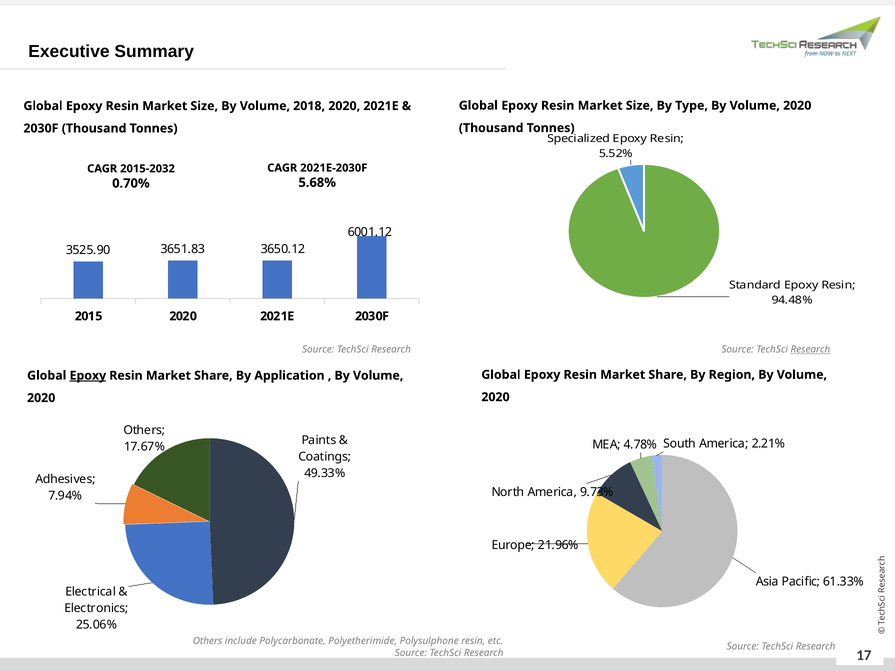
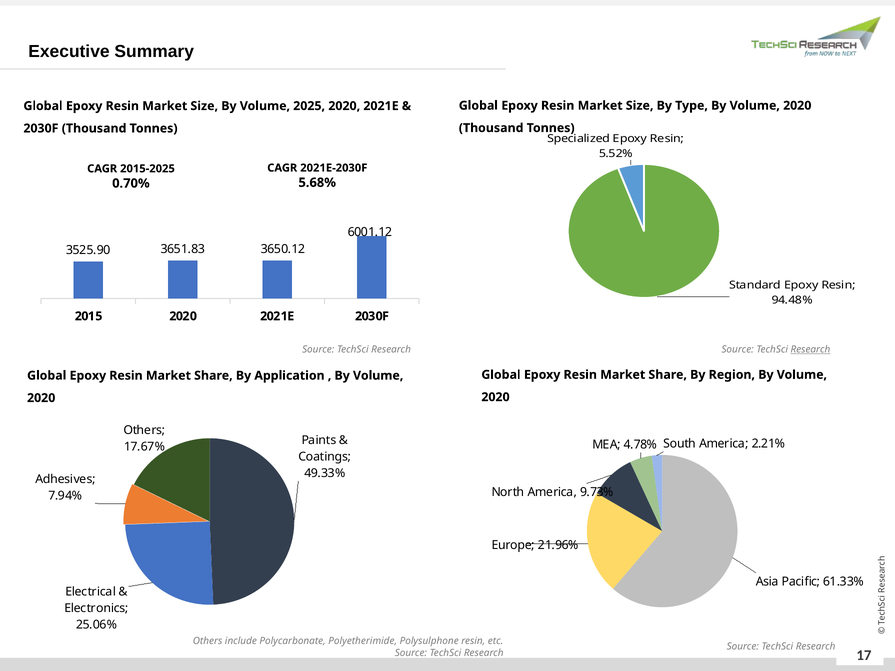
2018: 2018 -> 2025 (309, 106)
2015-2032: 2015-2032 -> 2015-2025 (147, 169)
Epoxy underline: present -> none (88, 376)
